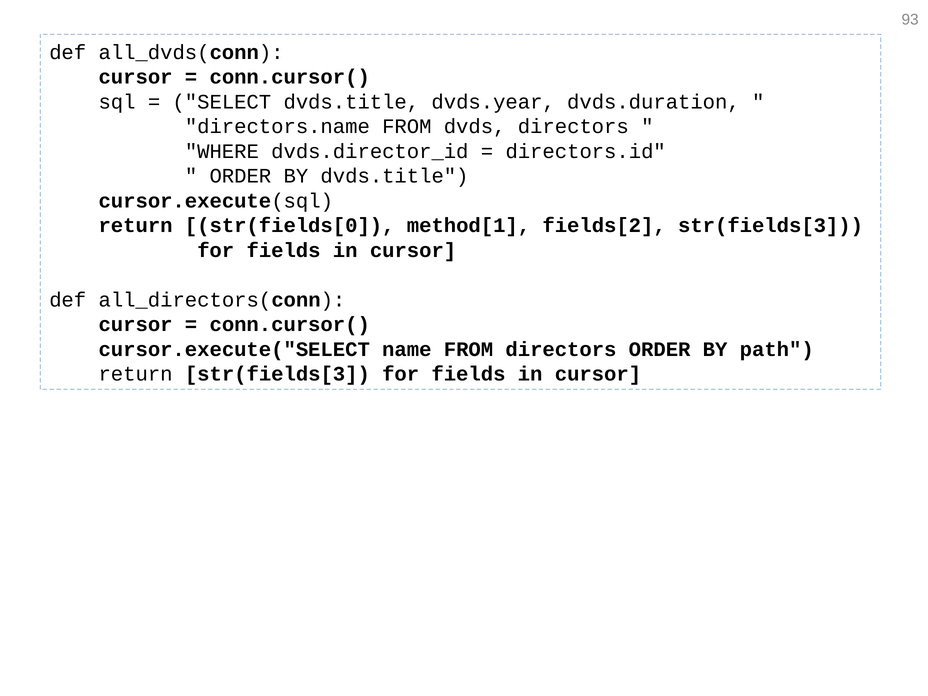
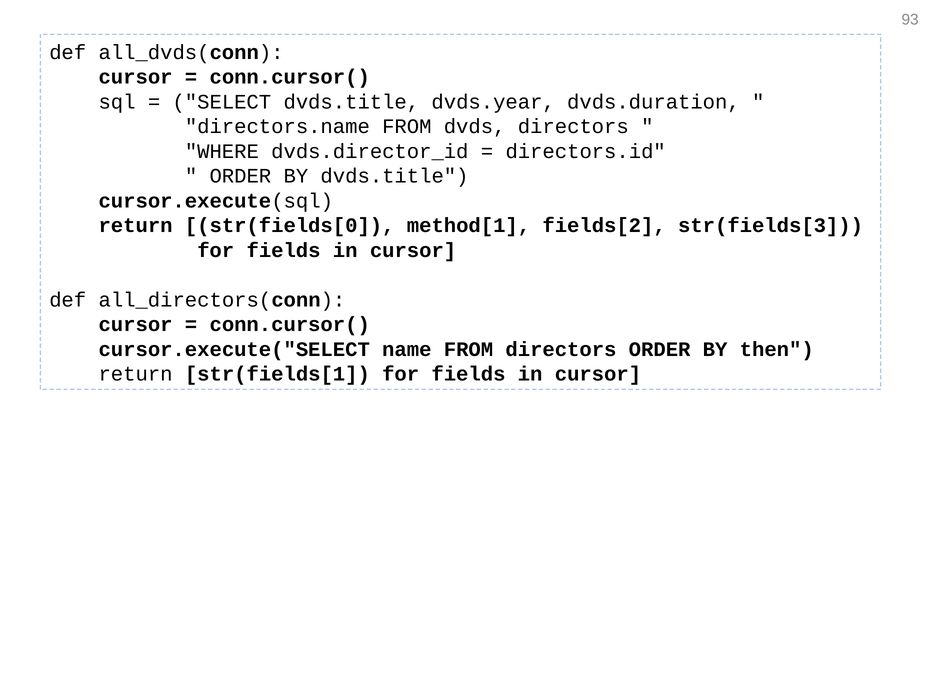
path: path -> then (777, 349)
return str(fields[3: str(fields[3 -> str(fields[1 (277, 374)
